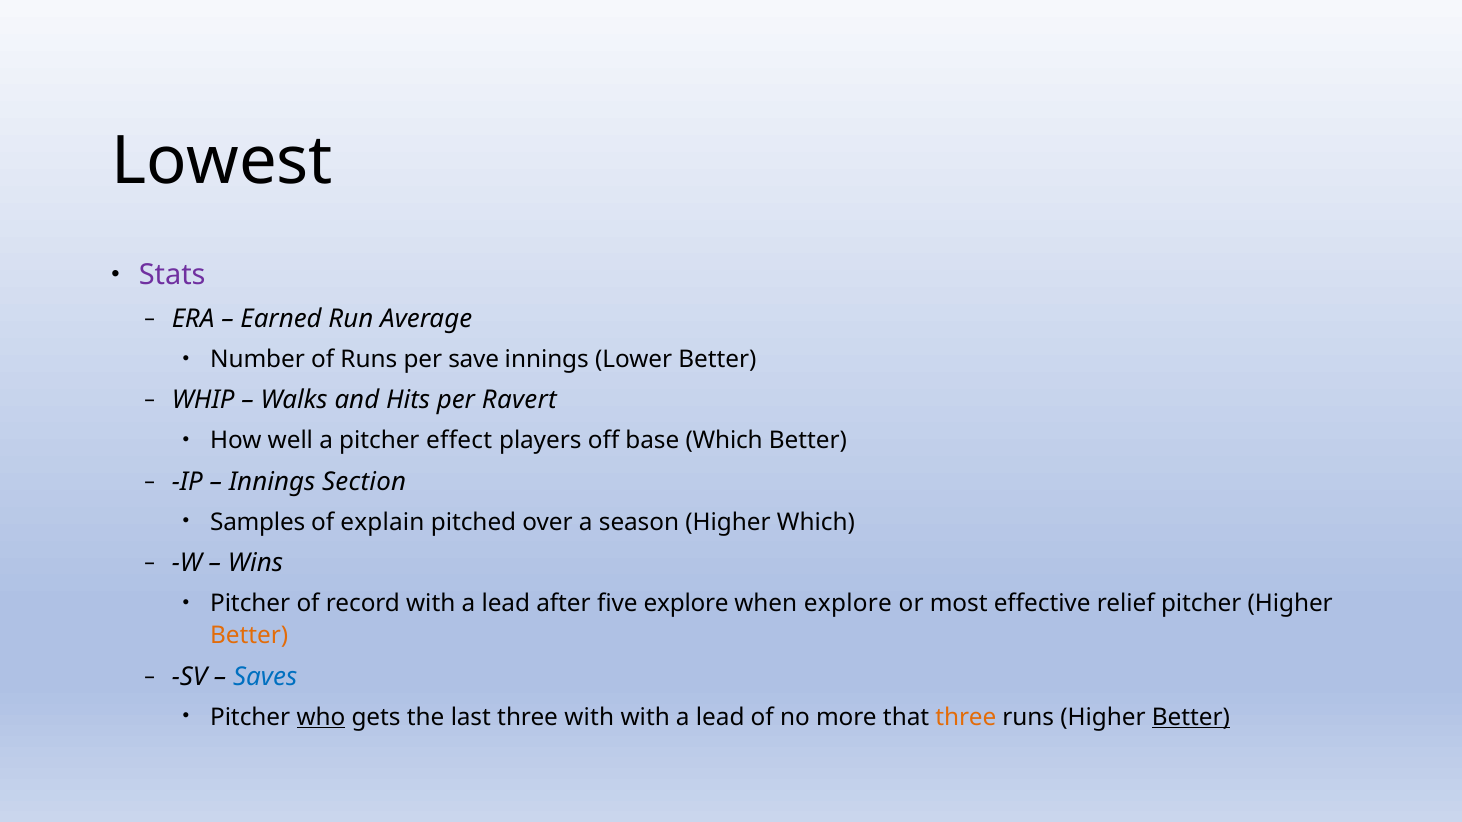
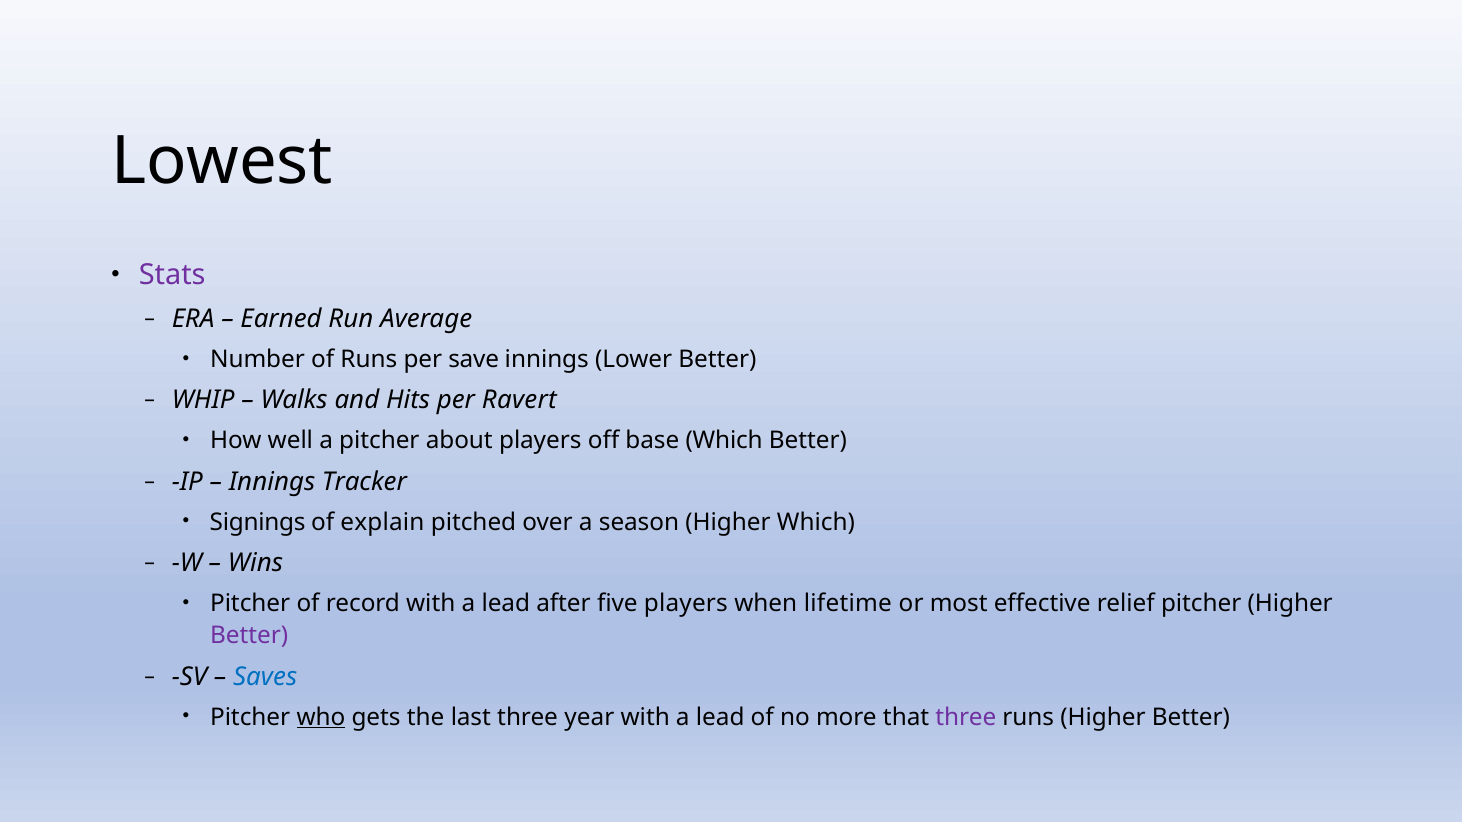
effect: effect -> about (459, 441)
Section: Section -> Tracker (364, 482)
Samples: Samples -> Signings (258, 522)
five explore: explore -> players (686, 604)
when explore: explore -> lifetime (848, 604)
Better colour: orange -> purple (249, 636)
three with: with -> year (589, 718)
three colour: orange -> purple (966, 718)
Better underline: present -> none (1191, 718)
